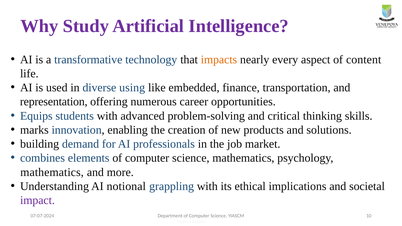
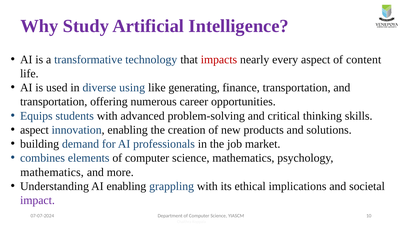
impacts colour: orange -> red (219, 60)
embedded: embedded -> generating (194, 88)
representation: representation -> transportation (54, 102)
marks: marks -> aspect (34, 130)
AI notional: notional -> enabling (126, 186)
